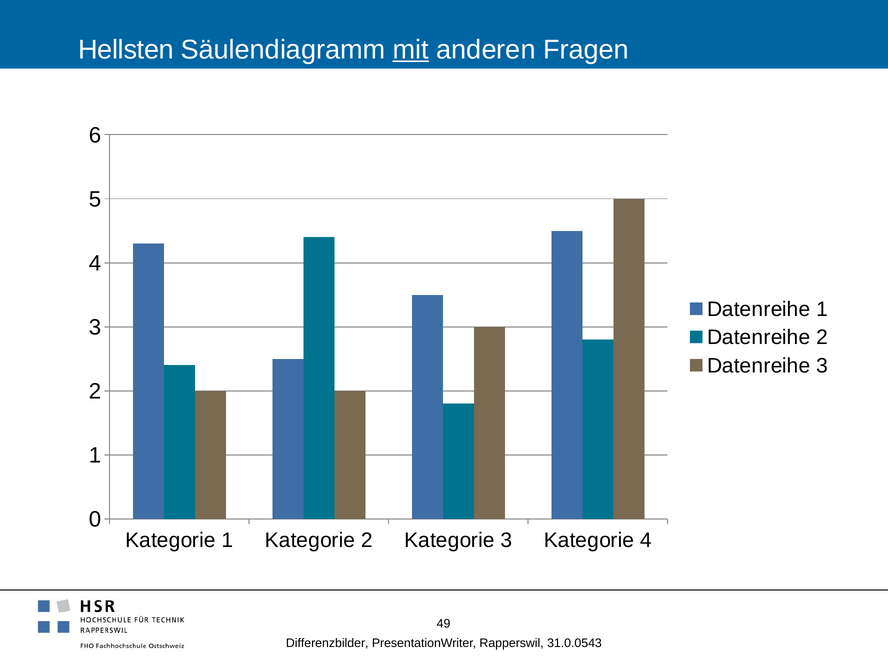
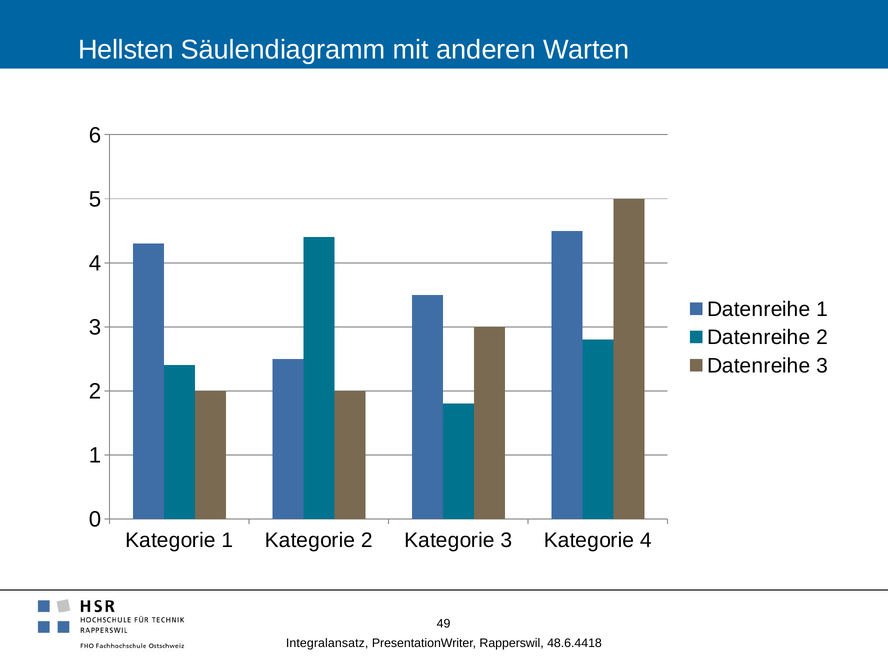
mit underline: present -> none (411, 50)
Fragen: Fragen -> Warten (586, 50)
Differenzbilder: Differenzbilder -> Integralansatz (327, 643)
31.0.0543: 31.0.0543 -> 48.6.4418 (574, 643)
